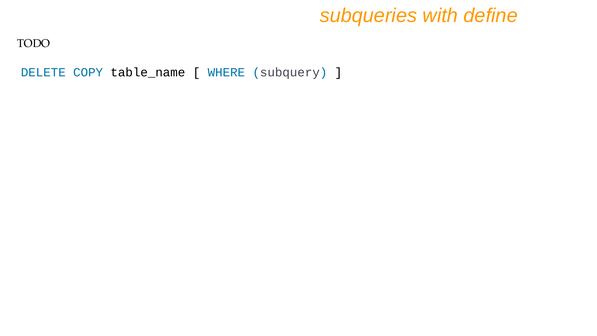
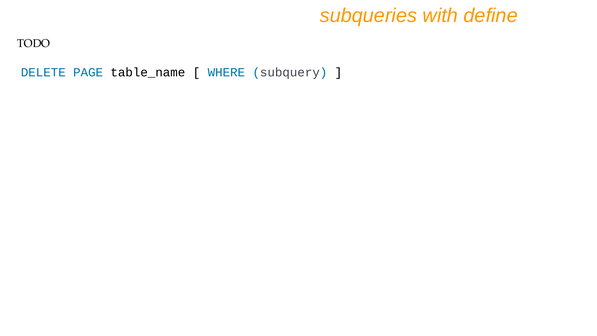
COPY: COPY -> PAGE (88, 72)
